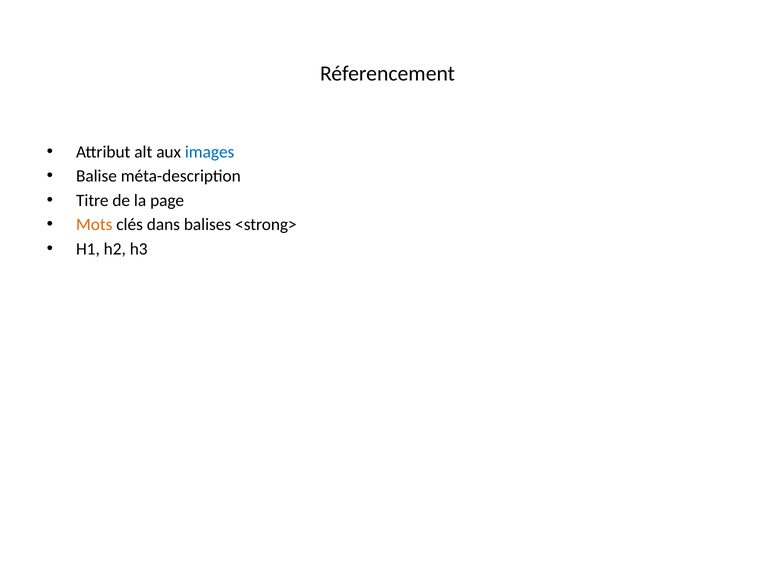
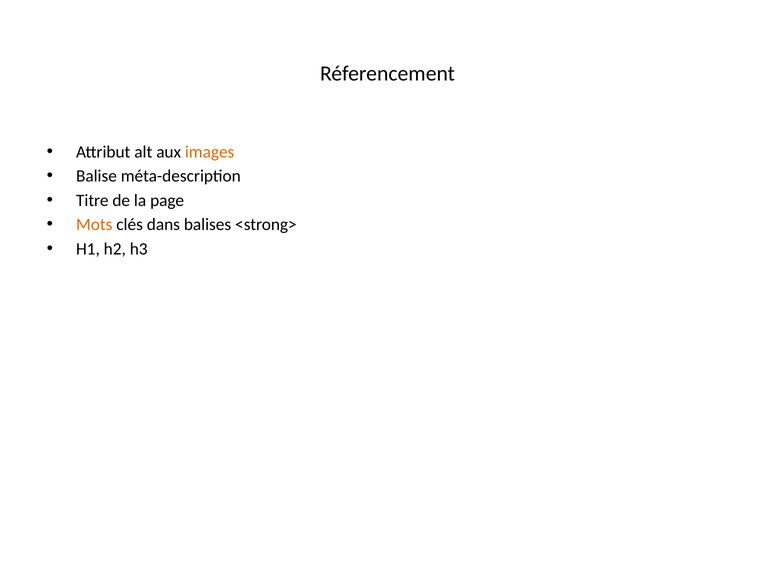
images colour: blue -> orange (210, 152)
